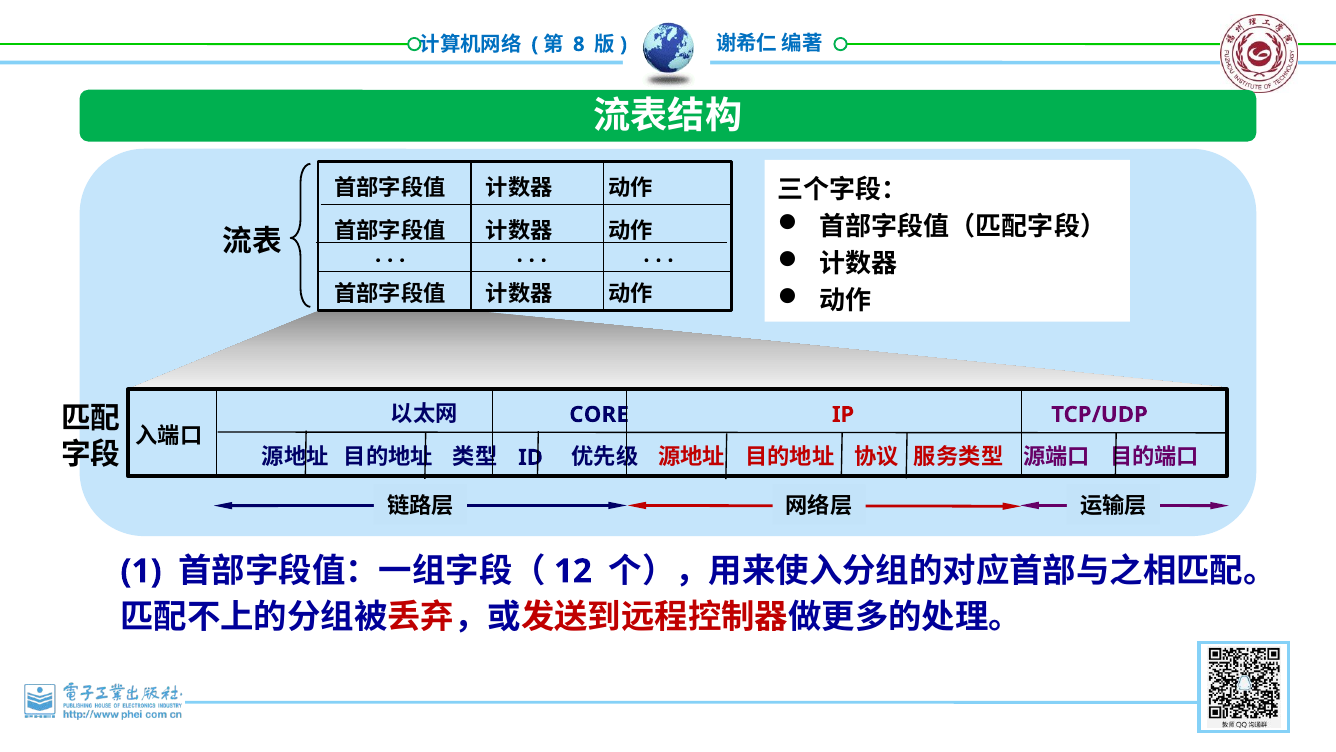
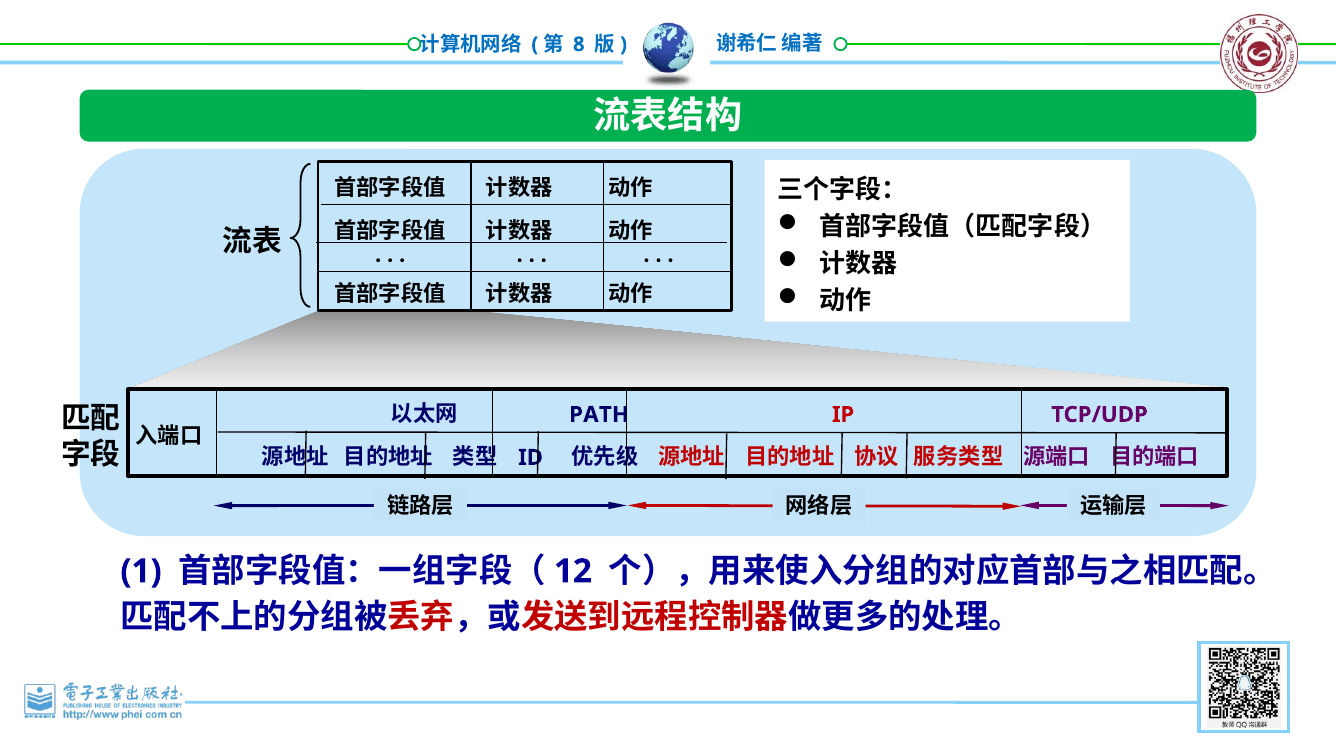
CORE: CORE -> PATH (599, 414)
